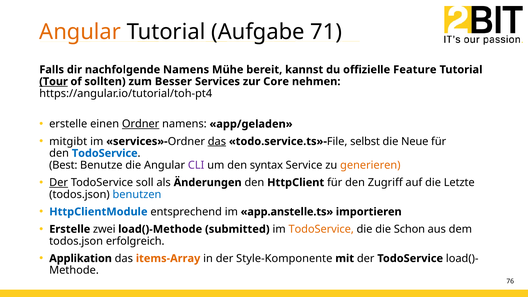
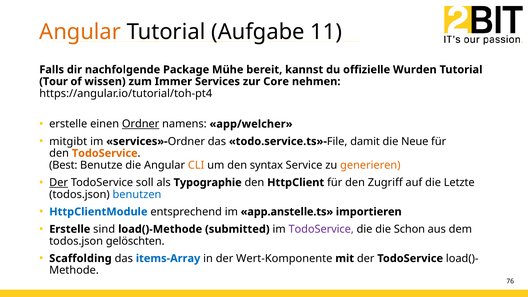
71: 71 -> 11 (326, 32)
nachfolgende Namens: Namens -> Package (186, 70)
Feature: Feature -> Wurden (415, 70)
Tour underline: present -> none (54, 82)
sollten: sollten -> wissen (105, 82)
Besser: Besser -> Immer (173, 82)
app/geladen: app/geladen -> app/welcher (251, 124)
das underline: present -> none (217, 141)
selbst: selbst -> damit (365, 141)
TodoService colour: blue -> orange (105, 153)
CLI colour: purple -> orange (196, 165)
Änderungen: Änderungen -> Typographie (208, 183)
zwei: zwei -> sind (104, 229)
TodoService colour: orange -> purple (321, 229)
erfolgreich: erfolgreich -> gelöschten (135, 241)
Applikation: Applikation -> Scaffolding (80, 258)
items-Array colour: orange -> blue (168, 258)
Style-Komponente: Style-Komponente -> Wert-Komponente (284, 258)
